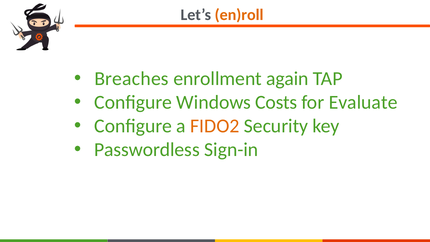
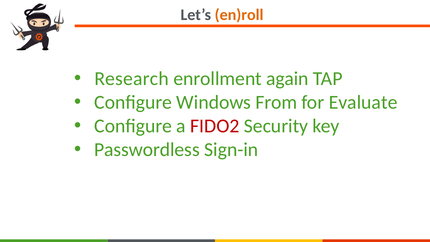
Breaches: Breaches -> Research (132, 79)
Costs: Costs -> From (276, 102)
FIDO2 colour: orange -> red (215, 126)
